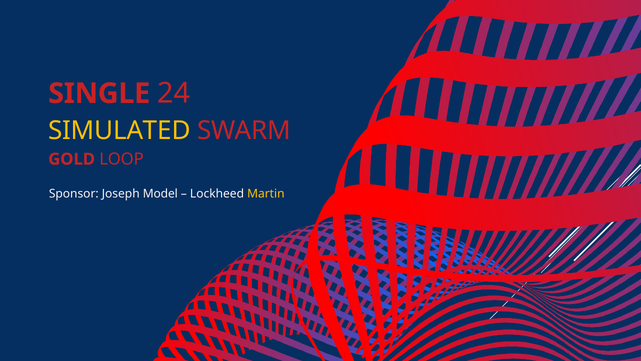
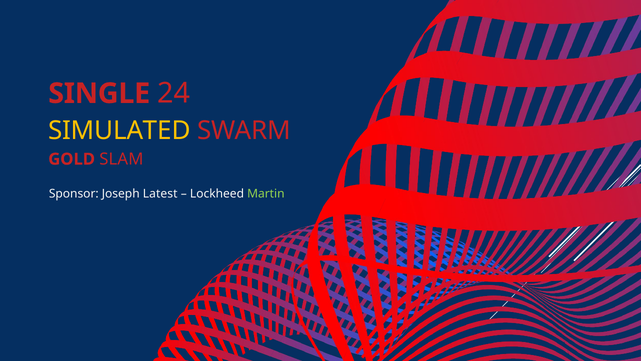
LOOP: LOOP -> SLAM (121, 159)
Model: Model -> Latest (160, 193)
Martin colour: yellow -> light green (266, 193)
